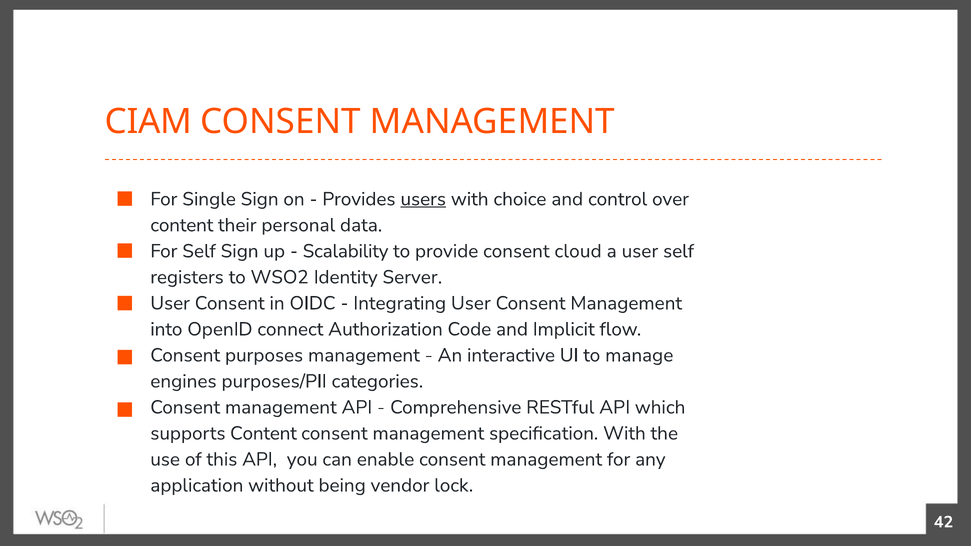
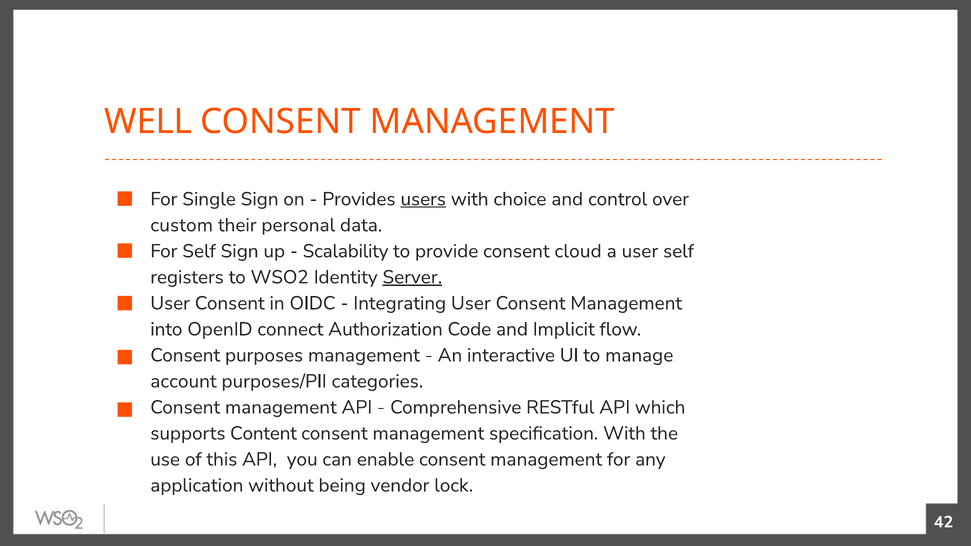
CIAM: CIAM -> WELL (148, 122)
content: content -> custom (182, 225)
Server underline: none -> present (412, 277)
engines: engines -> account (183, 381)
